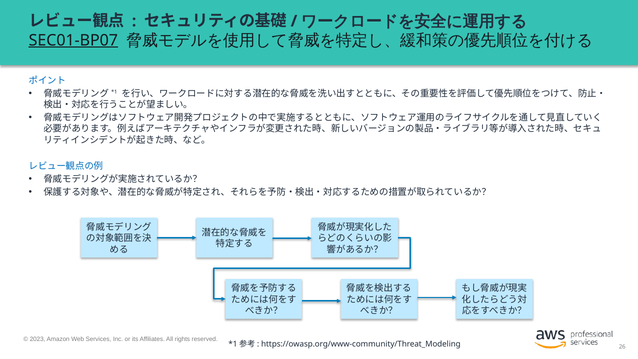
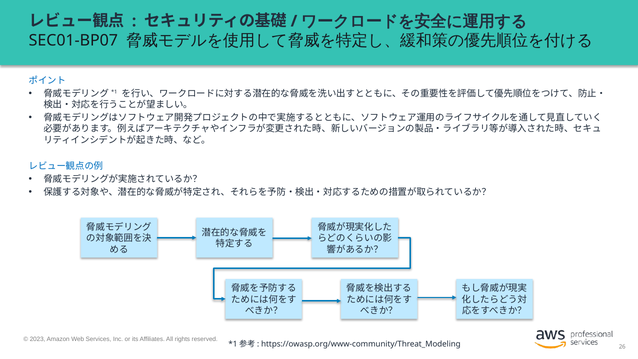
SEC01-BP07 underline: present -> none (73, 40)
